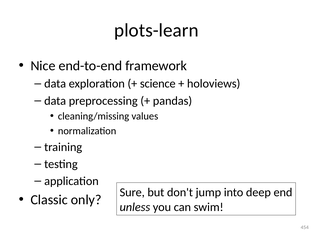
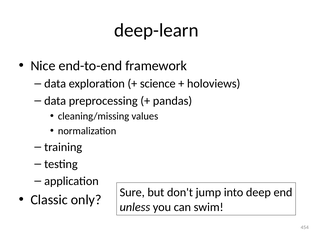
plots-learn: plots-learn -> deep-learn (156, 30)
